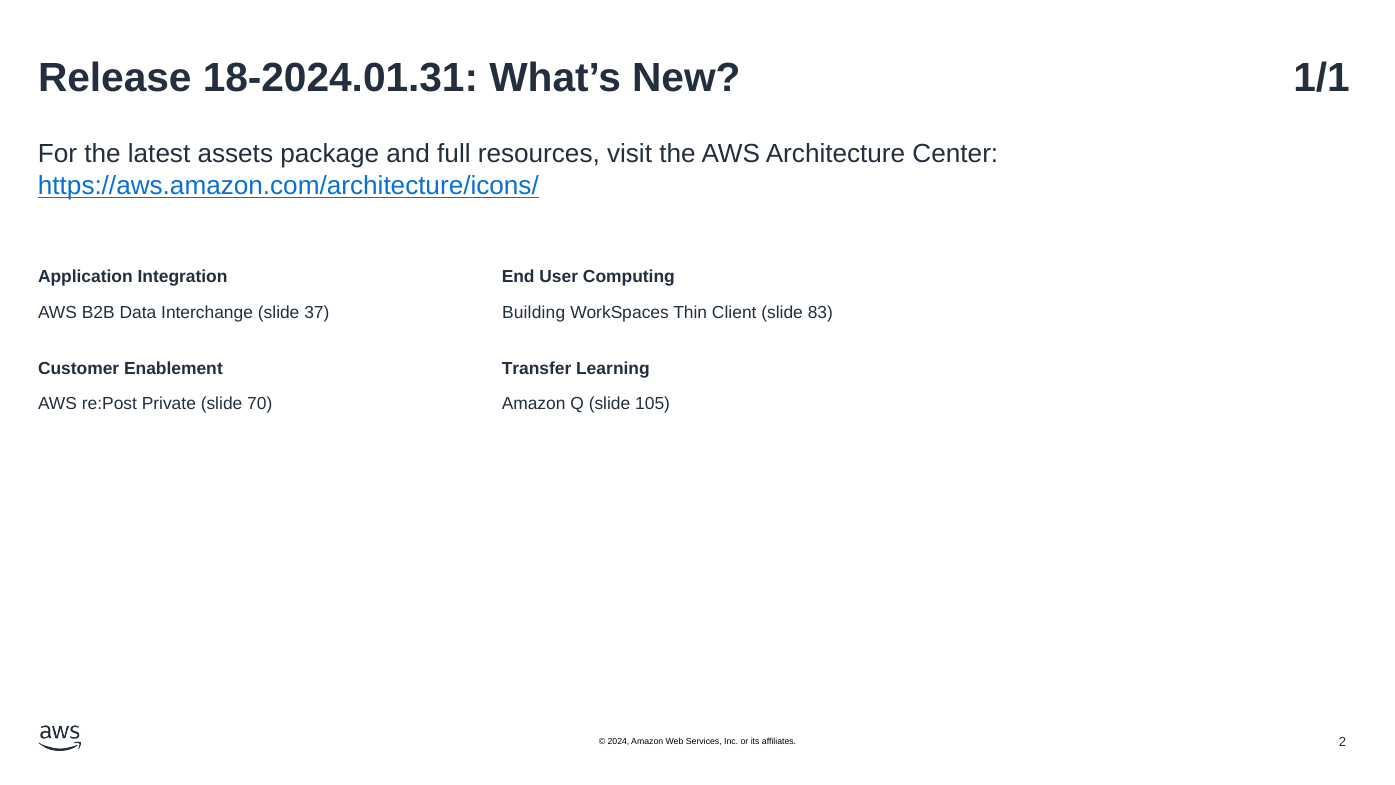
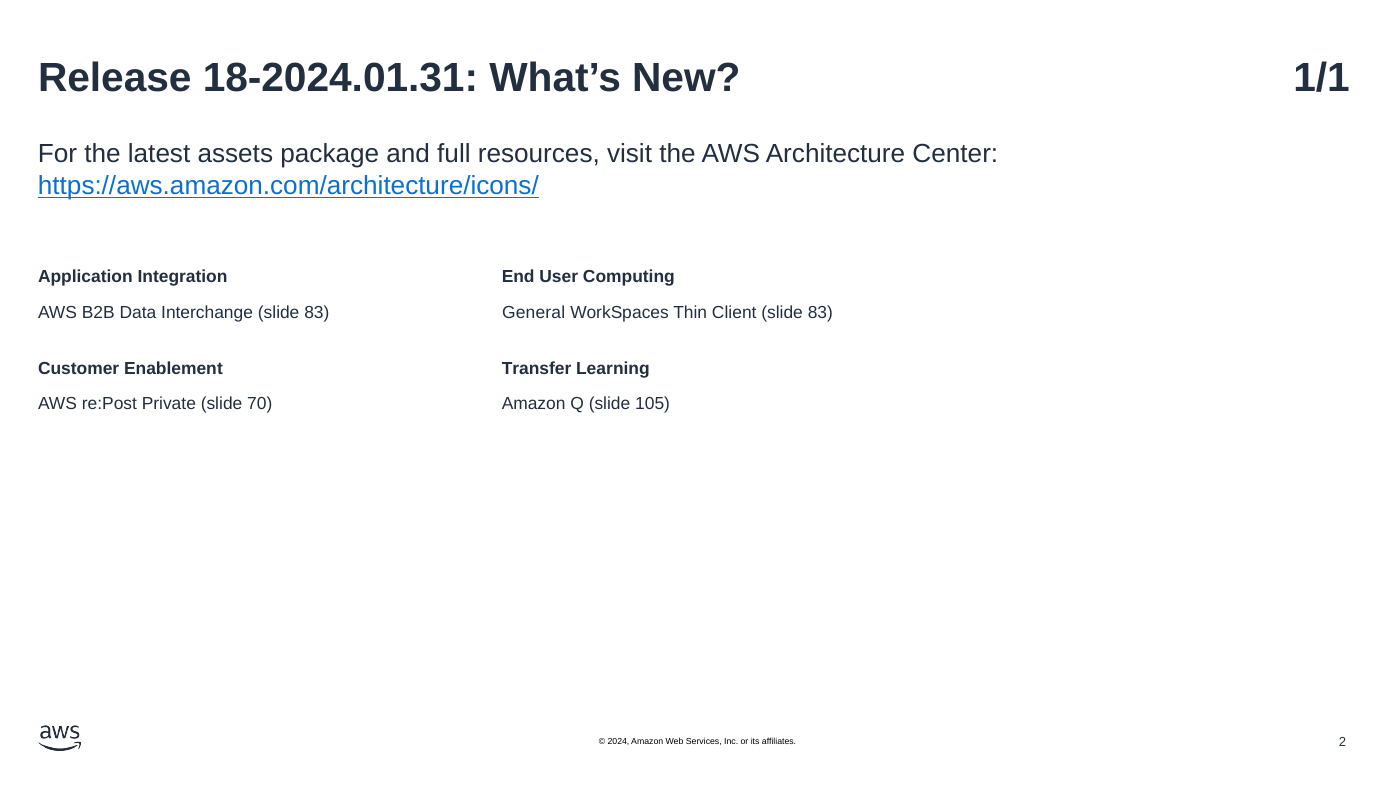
Interchange slide 37: 37 -> 83 (317, 312)
Building: Building -> General (534, 312)
